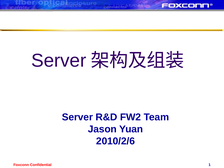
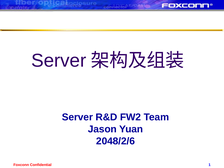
2010/2/6: 2010/2/6 -> 2048/2/6 (116, 141)
